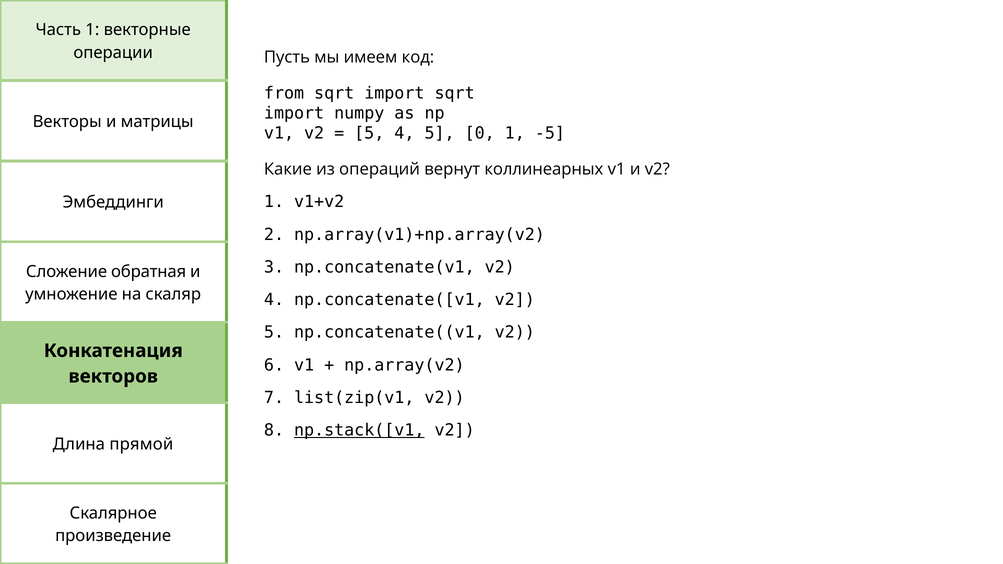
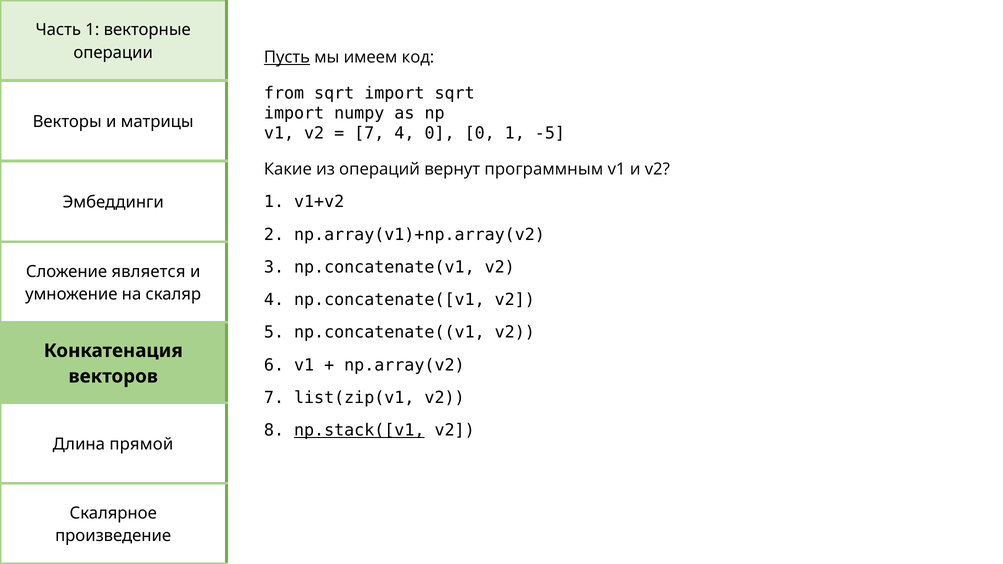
Пусть underline: none -> present (287, 57)
5: 5 -> 7 (369, 133)
4 5: 5 -> 0 (440, 133)
коллинеарных: коллинеарных -> программным (544, 169)
обратная: обратная -> является (149, 272)
